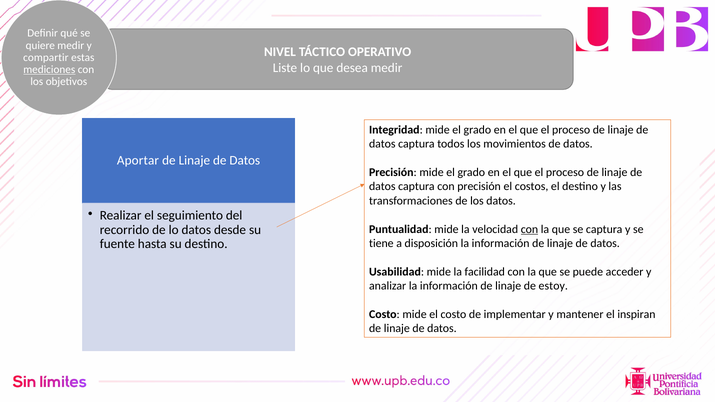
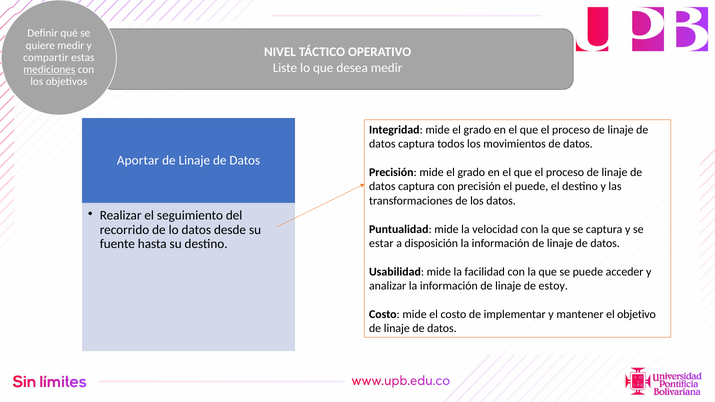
el costos: costos -> puede (532, 187)
con underline: present -> none (529, 229)
tiene: tiene -> estar (381, 243)
inspiran: inspiran -> objetivo (637, 314)
